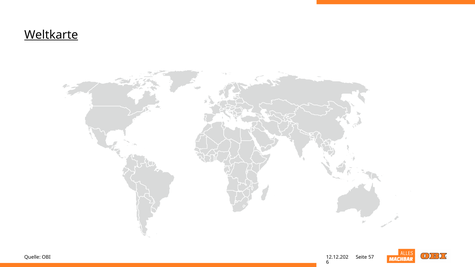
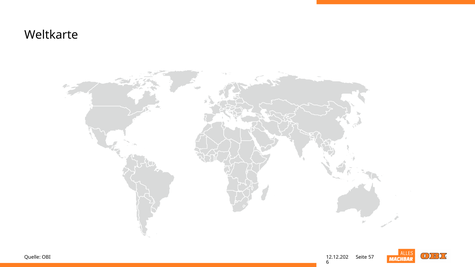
Weltkarte underline: present -> none (51, 35)
